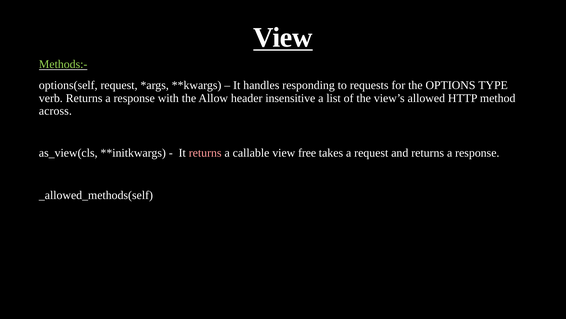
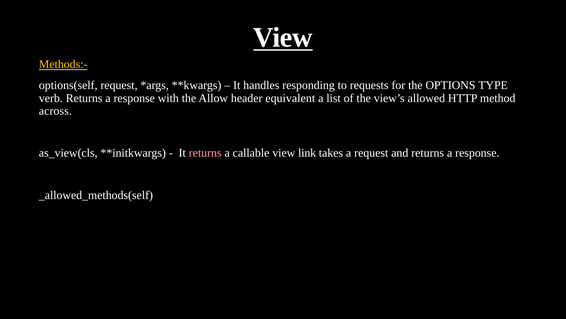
Methods:- colour: light green -> yellow (63, 64)
insensitive: insensitive -> equivalent (290, 98)
free: free -> link (307, 153)
